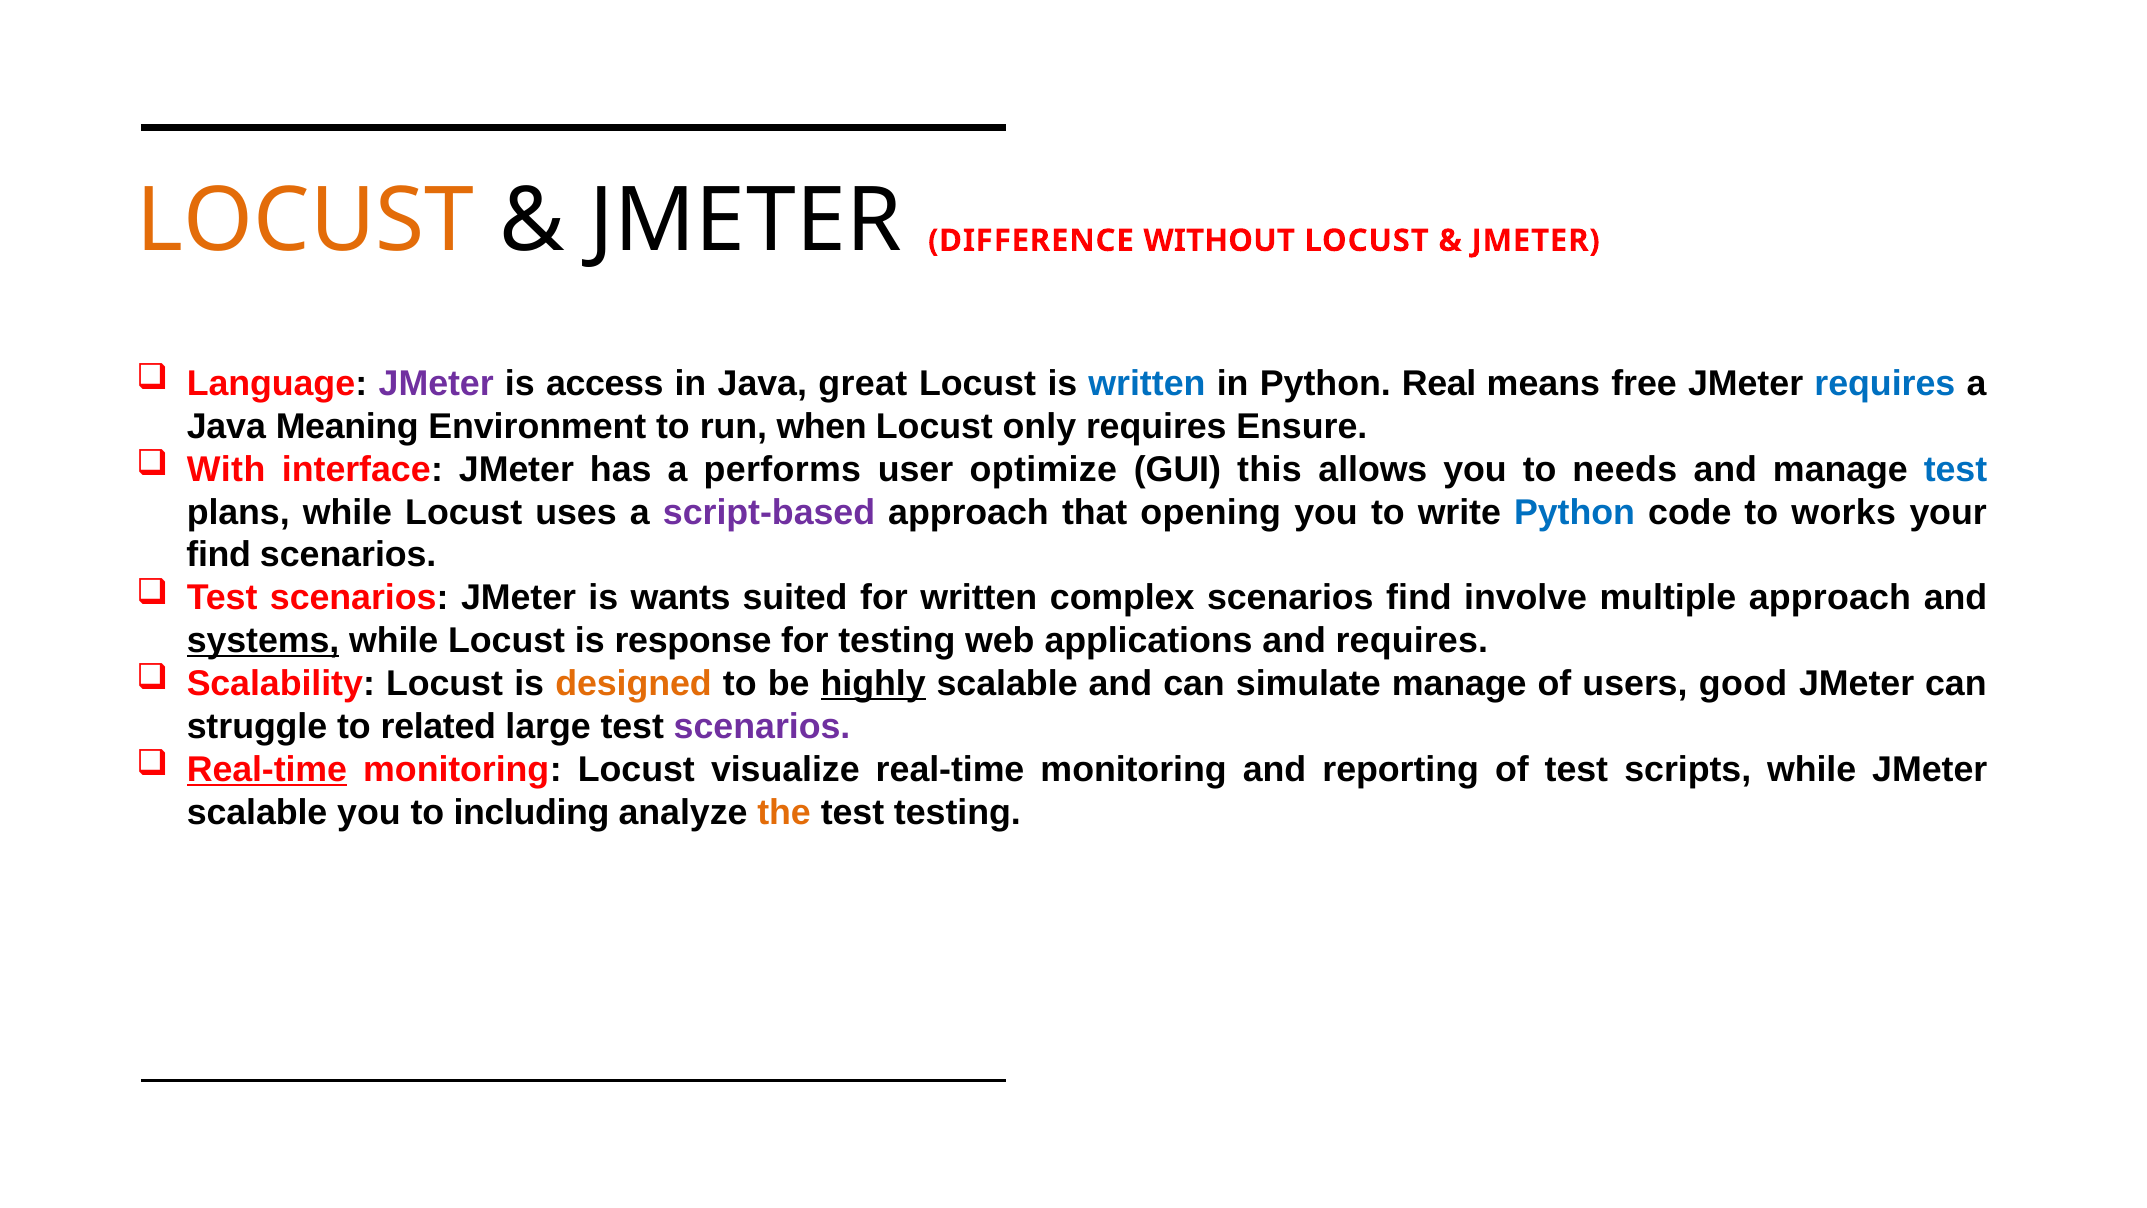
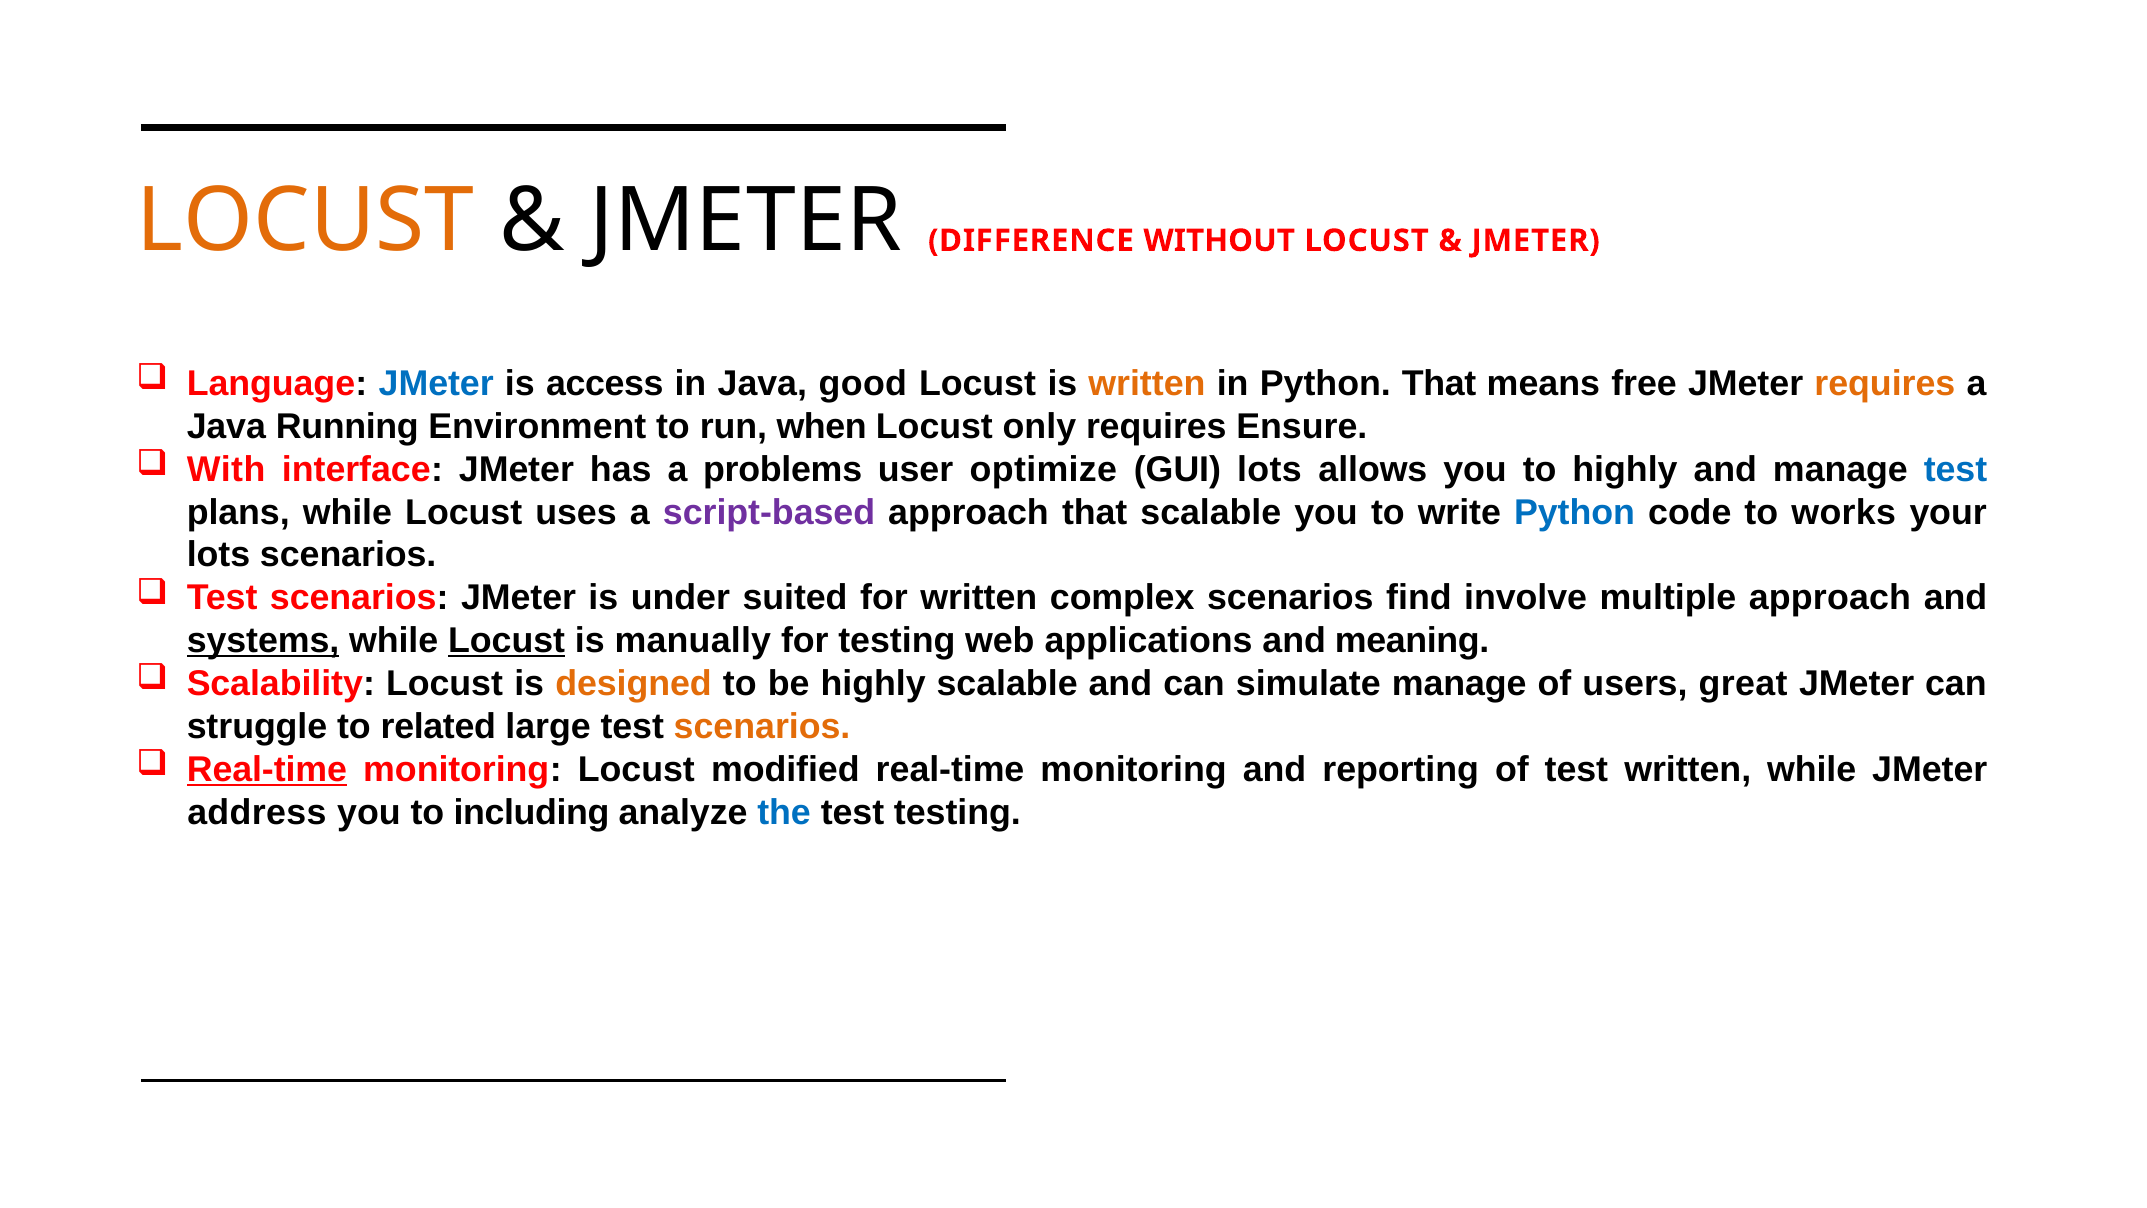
JMeter colour: purple -> blue (436, 383)
great: great -> good (863, 383)
written colour: blue -> orange (1147, 383)
Python Real: Real -> That (1439, 383)
requires colour: blue -> orange (1885, 383)
Meaning: Meaning -> Running (347, 426)
performs: performs -> problems (783, 469)
GUI this: this -> lots (1269, 469)
to needs: needs -> highly (1625, 469)
that opening: opening -> scalable (1211, 512)
find: find -> lots (218, 555)
wants: wants -> under (680, 598)
Locust underline: none -> present (507, 641)
response: response -> manually (693, 641)
and requires: requires -> meaning (1412, 641)
highly underline: present -> none (873, 684)
good: good -> great (1743, 684)
scenarios colour: purple -> orange (762, 727)
visualize: visualize -> modified (785, 770)
test scripts: scripts -> written (1688, 770)
scalable: scalable -> address (257, 813)
the colour: orange -> blue (784, 813)
